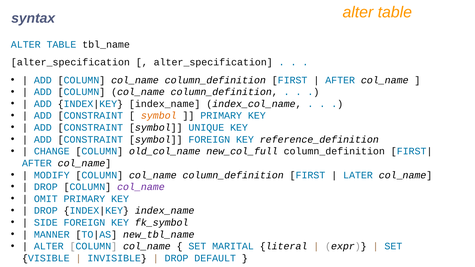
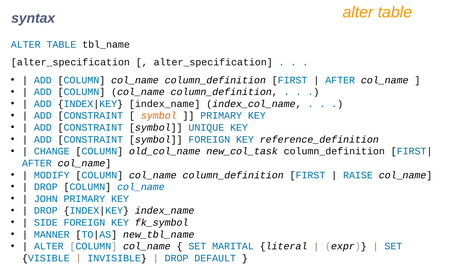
new_col_full: new_col_full -> new_col_task (242, 151)
LATER: LATER -> RAISE (358, 175)
col_name colour: purple -> blue (141, 187)
OMIT: OMIT -> JOHN (46, 199)
